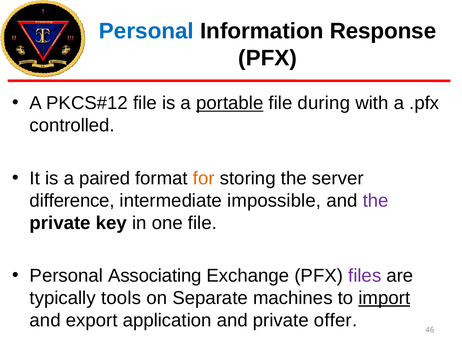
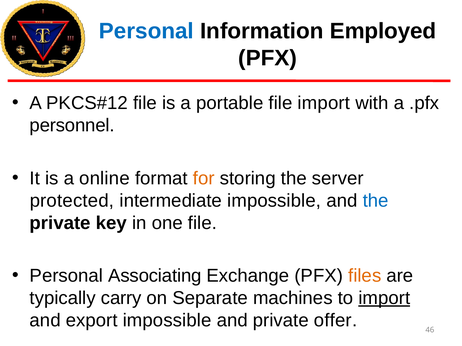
Response: Response -> Employed (383, 31)
portable underline: present -> none (230, 103)
file during: during -> import (324, 103)
controlled: controlled -> personnel (72, 126)
paired: paired -> online (104, 179)
difference: difference -> protected (72, 201)
the colour: purple -> blue (376, 201)
files colour: purple -> orange (365, 276)
tools: tools -> carry (121, 298)
export application: application -> impossible (167, 321)
